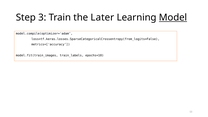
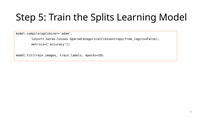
3: 3 -> 5 (42, 17)
Later: Later -> Splits (102, 17)
Model underline: present -> none (173, 17)
